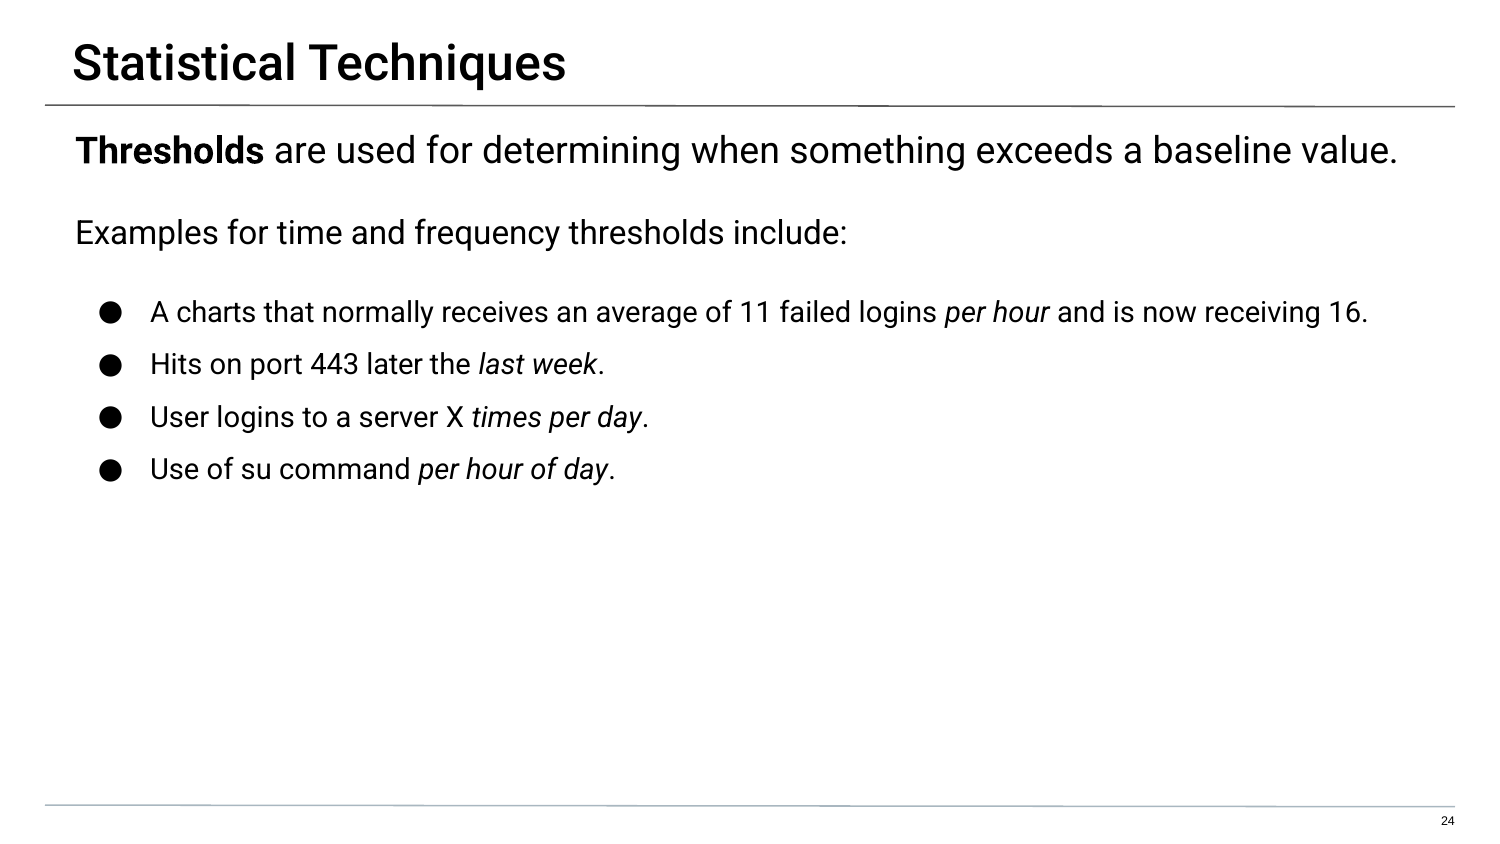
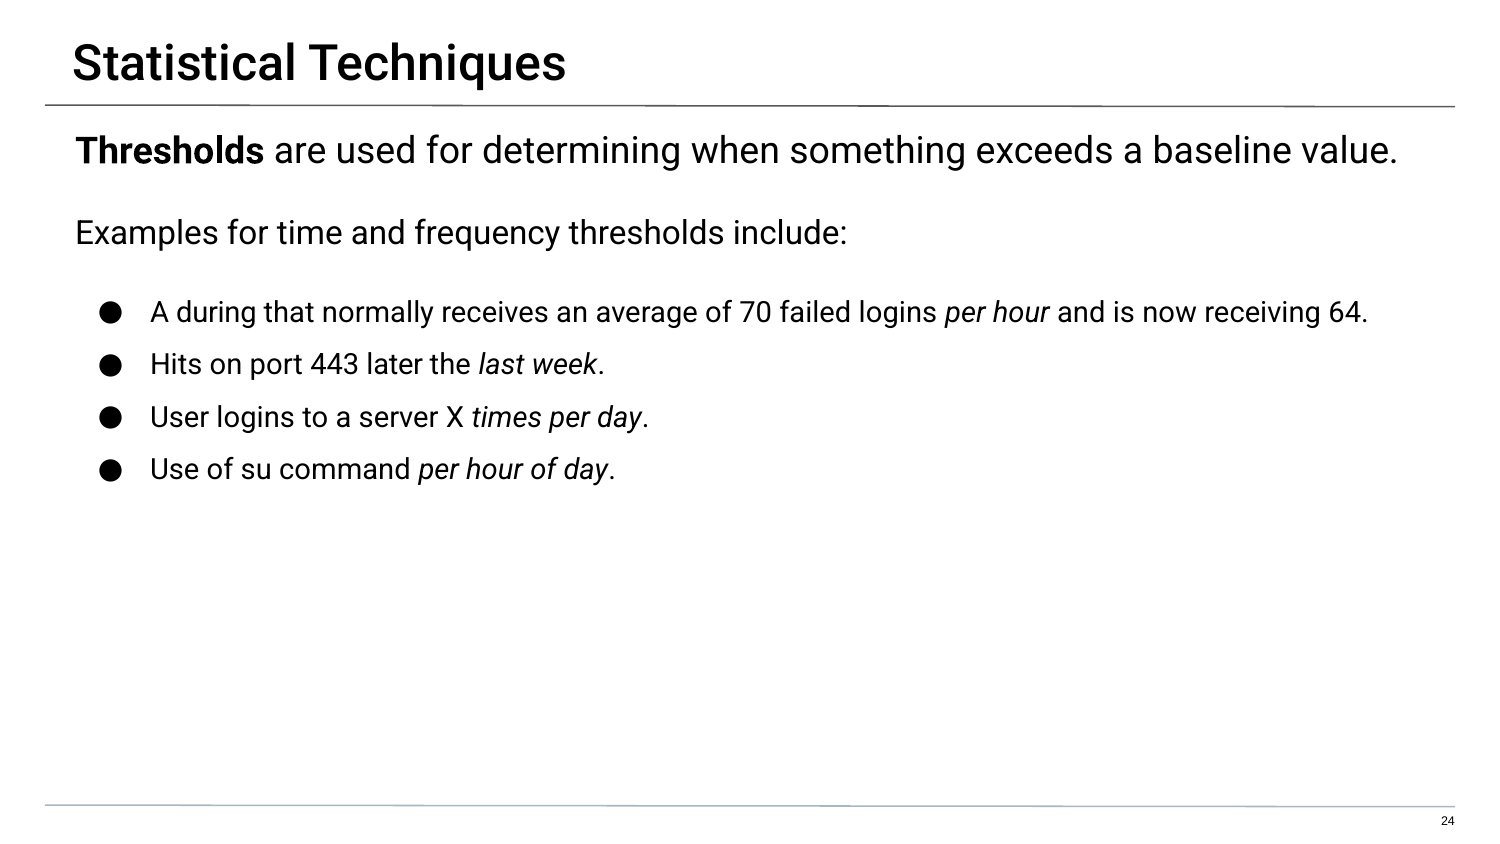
charts: charts -> during (216, 313)
11: 11 -> 70 (756, 313)
16: 16 -> 64 (1349, 313)
